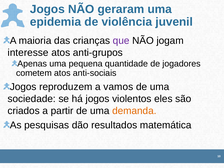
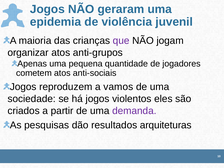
interesse: interesse -> organizar (28, 53)
demanda colour: orange -> purple (134, 111)
matemática: matemática -> arquiteturas (166, 125)
